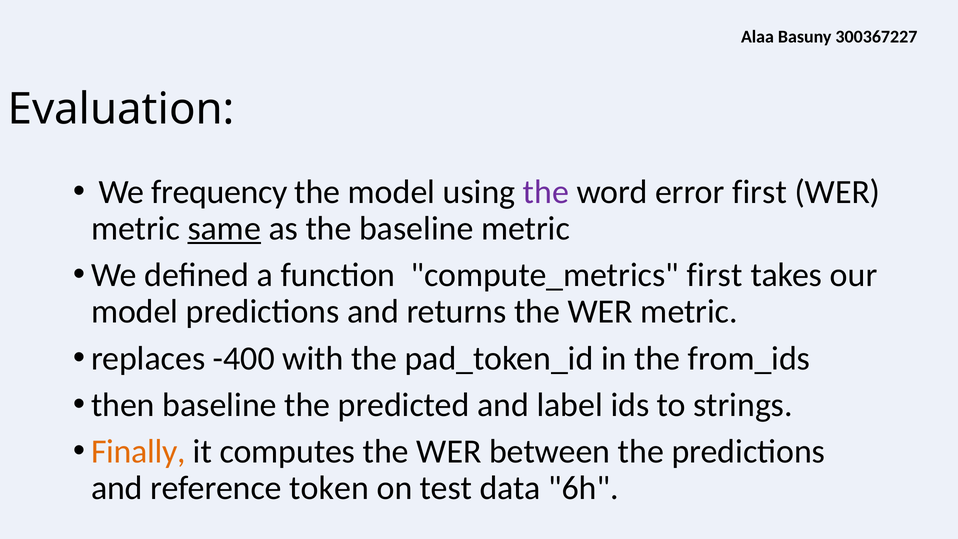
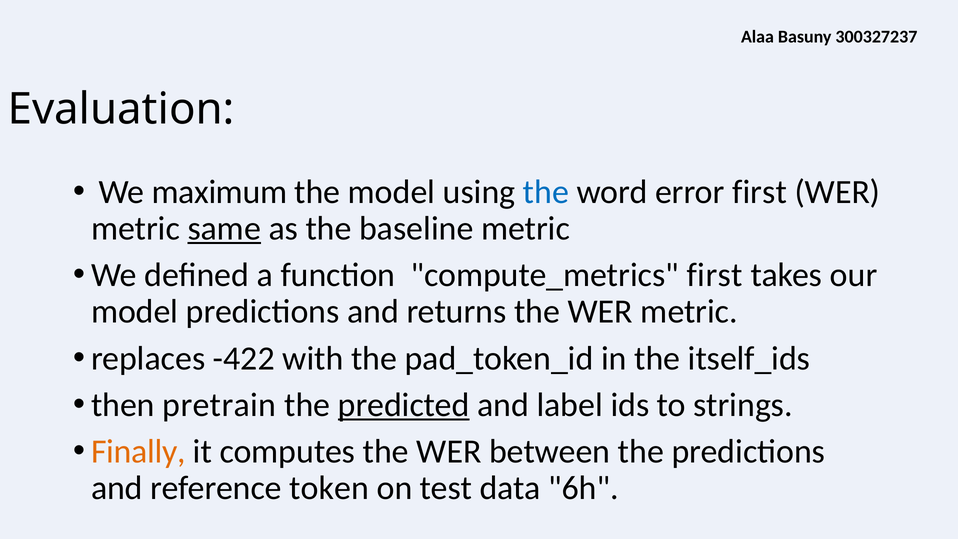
300367227: 300367227 -> 300327237 (876, 37)
frequency: frequency -> maximum (219, 192)
the colour: purple -> blue (546, 192)
-400: -400 -> -422 (244, 358)
from_ids: from_ids -> itself_ids (749, 358)
then baseline: baseline -> pretrain (219, 405)
predicted underline: none -> present (404, 405)
